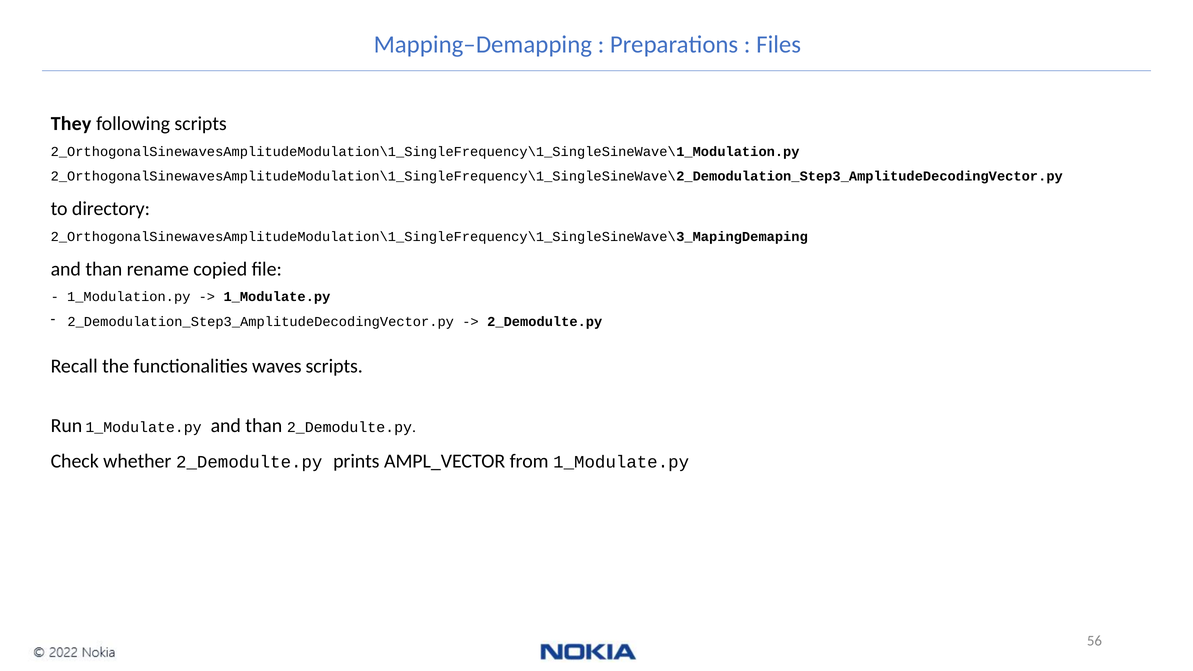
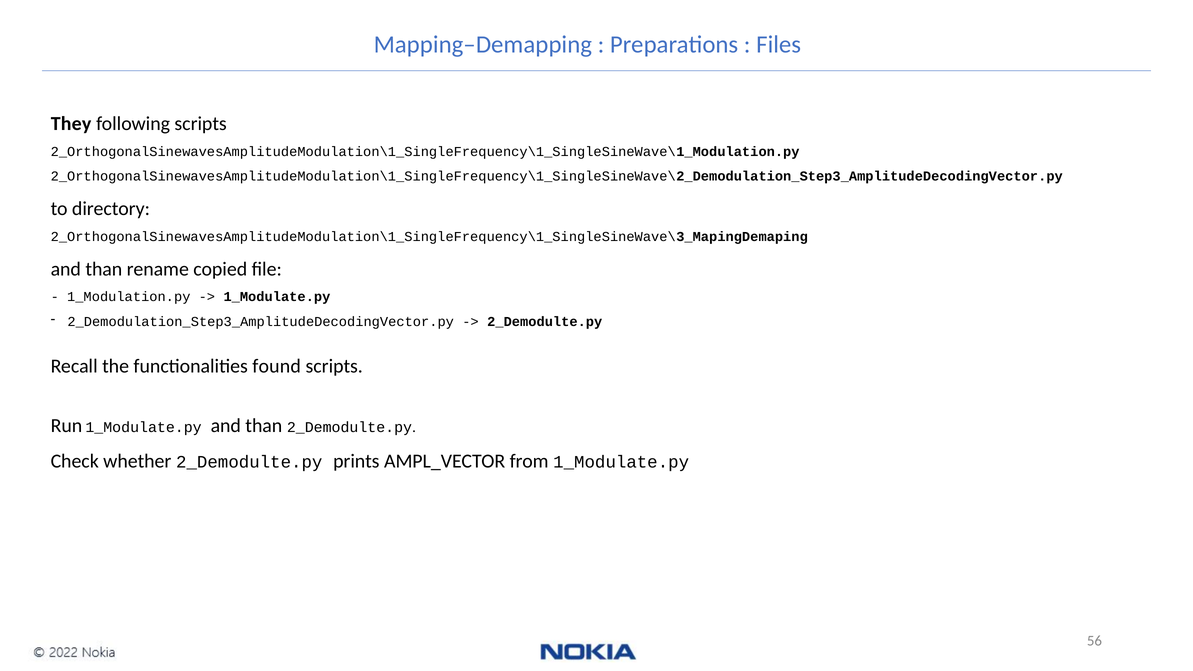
waves: waves -> found (277, 366)
